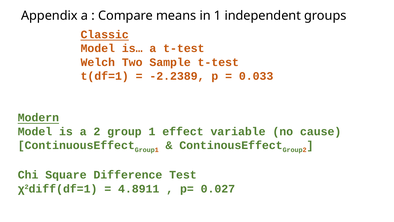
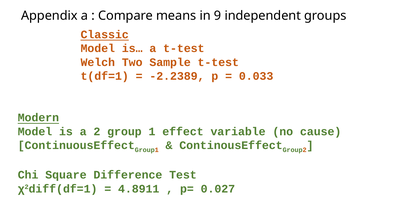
in 1: 1 -> 9 (218, 16)
